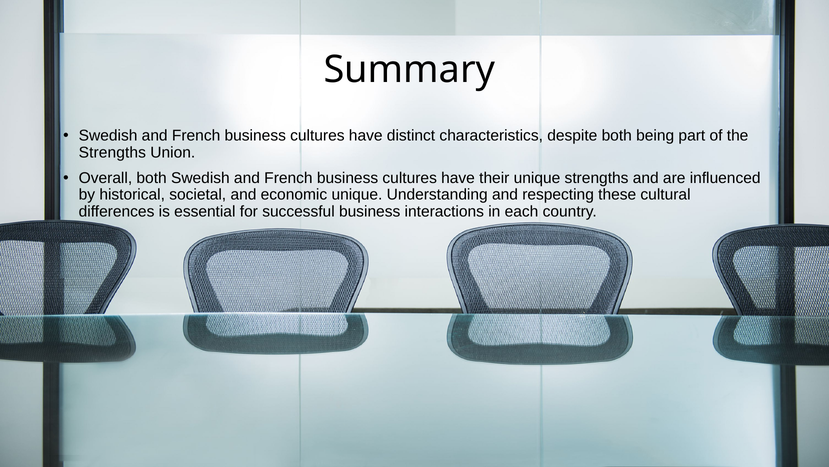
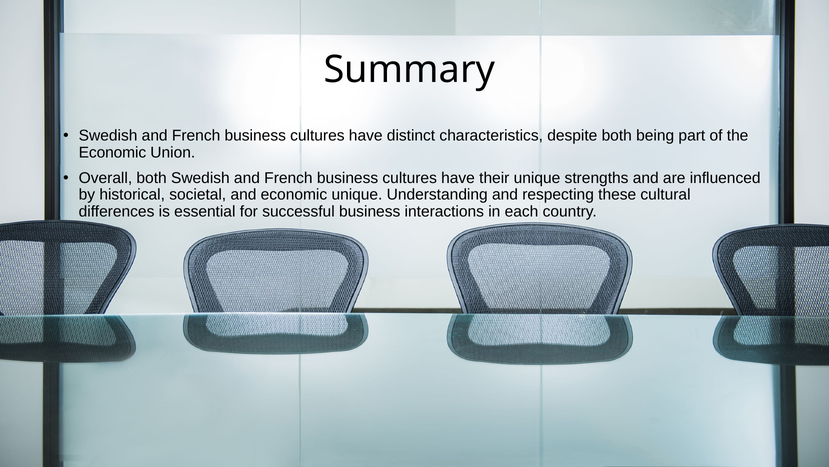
Strengths: Strengths -> Economic (112, 152)
